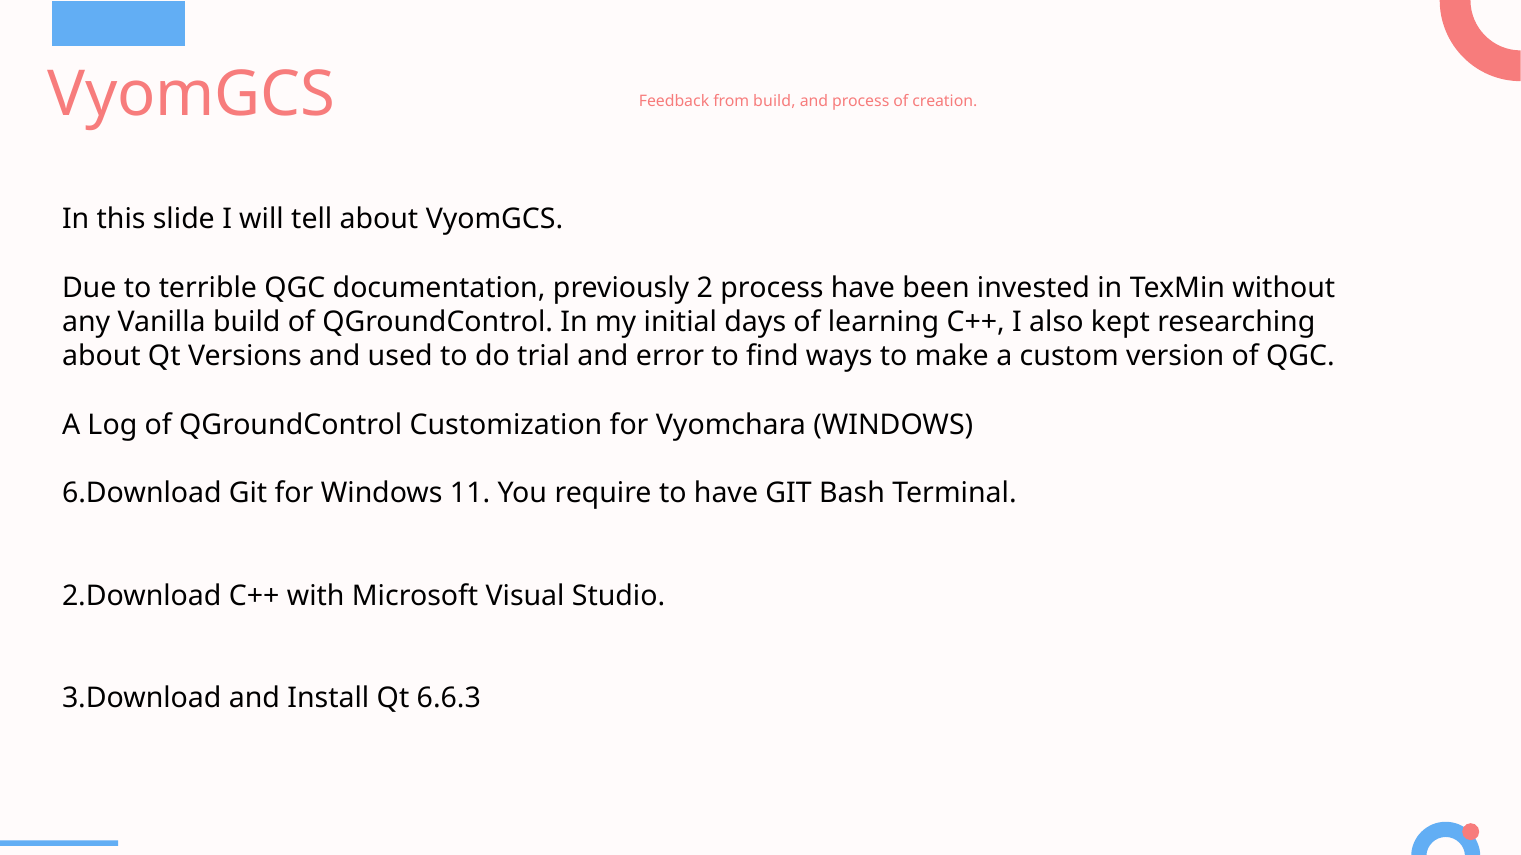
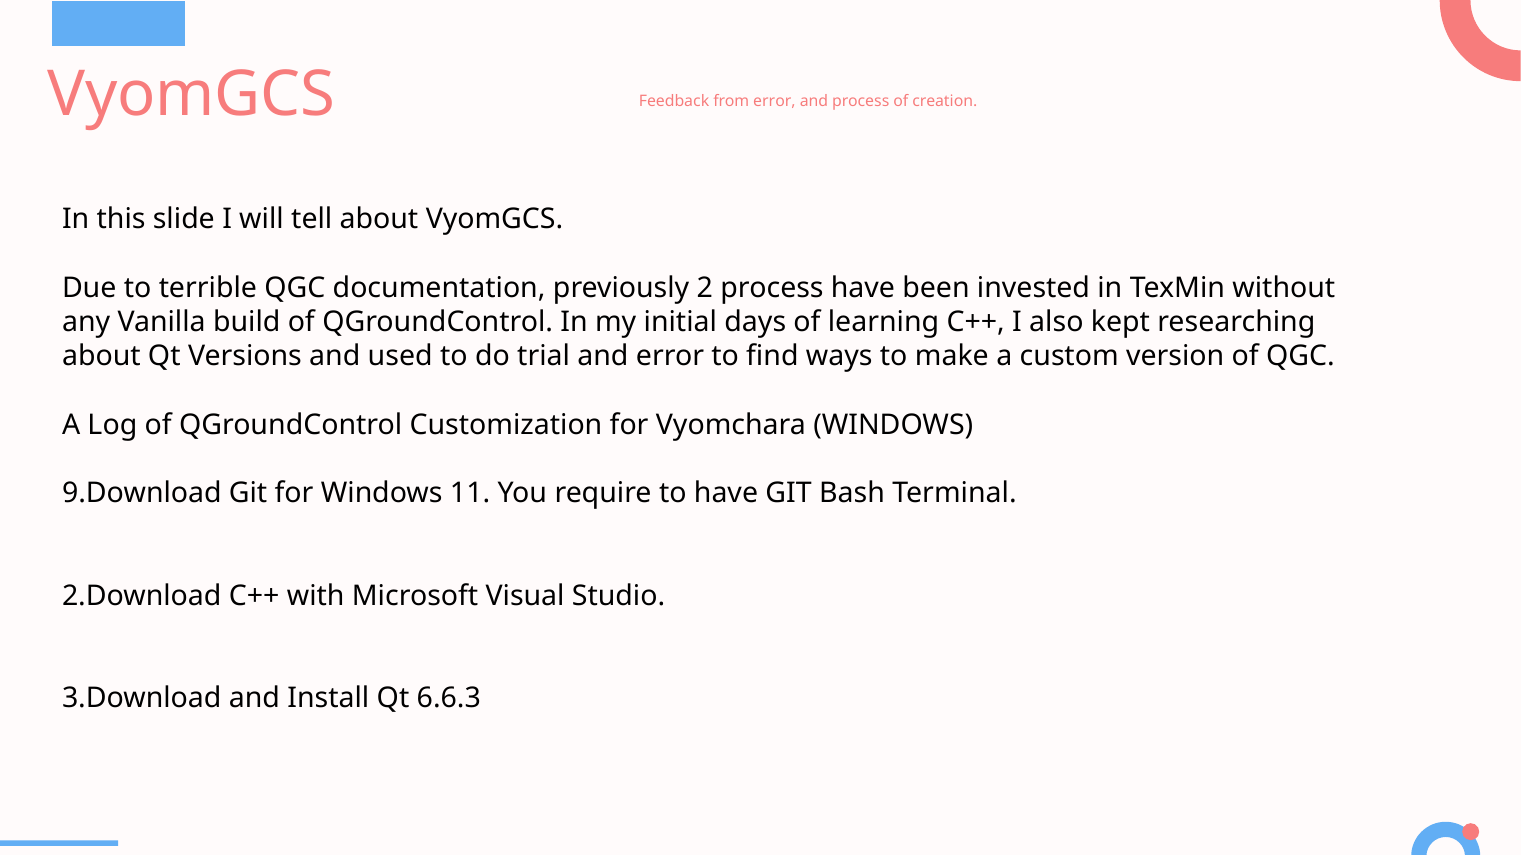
from build: build -> error (774, 101)
6.Download: 6.Download -> 9.Download (142, 493)
